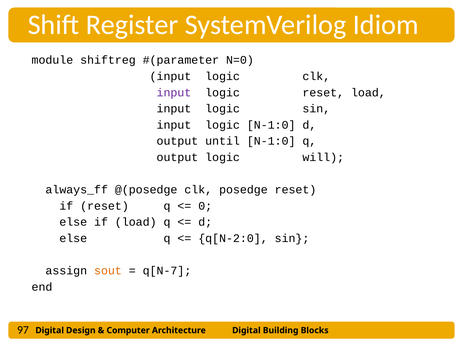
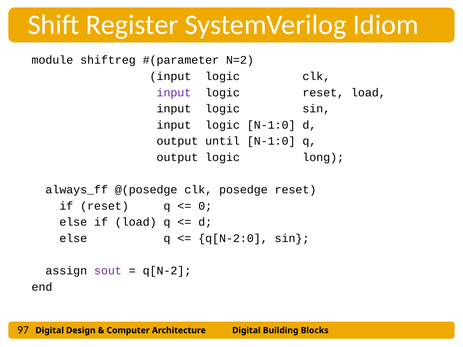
N=0: N=0 -> N=2 (240, 60)
will: will -> long (323, 157)
sout colour: orange -> purple (108, 271)
q[N-7: q[N-7 -> q[N-2 (167, 271)
